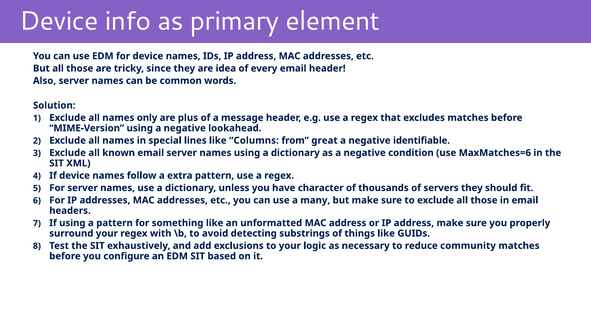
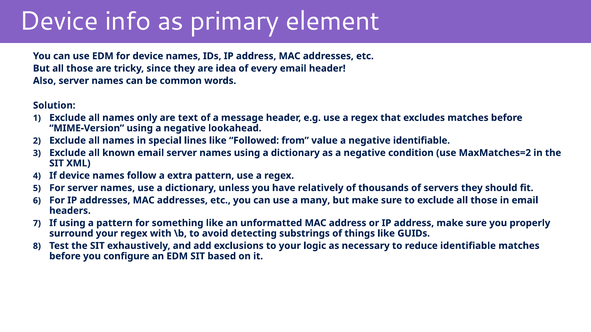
plus: plus -> text (188, 118)
Columns: Columns -> Followed (254, 141)
great: great -> value (324, 141)
MaxMatches=6: MaxMatches=6 -> MaxMatches=2 (495, 153)
character: character -> relatively (321, 188)
reduce community: community -> identifiable (468, 246)
